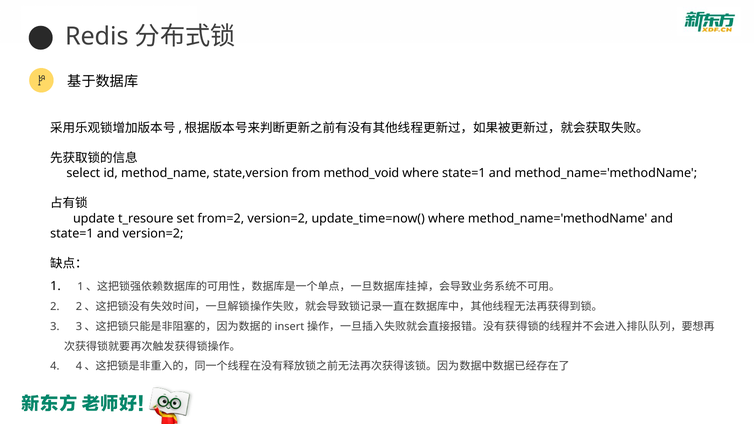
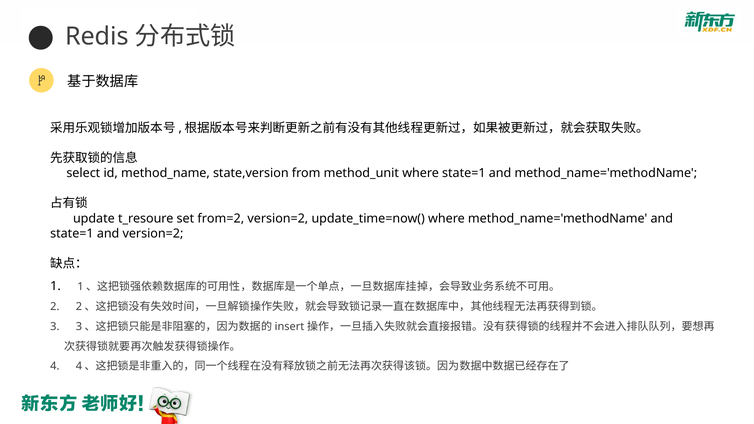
method_void: method_void -> method_unit (361, 173)
